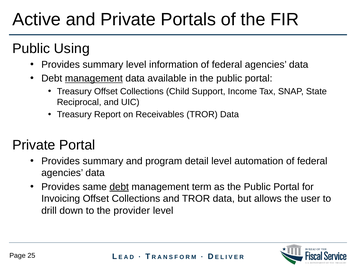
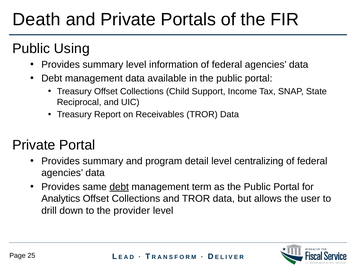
Active: Active -> Death (37, 20)
management underline: present -> none (94, 78)
automation: automation -> centralizing (259, 161)
Invoicing: Invoicing -> Analytics (61, 199)
